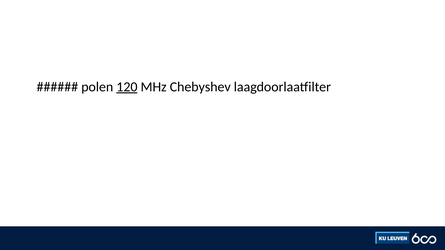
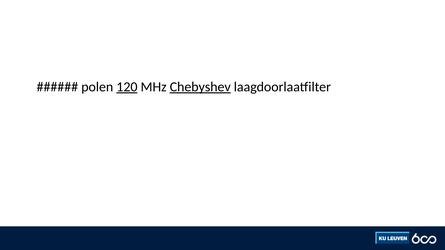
Chebyshev underline: none -> present (200, 87)
